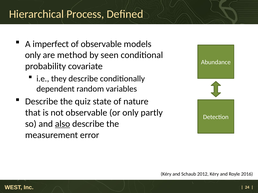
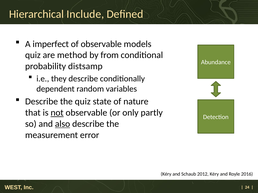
Process: Process -> Include (85, 14)
only: only -> quiz (33, 55)
seen: seen -> from (110, 55)
covariate: covariate -> distsamp (85, 66)
not underline: none -> present (57, 113)
